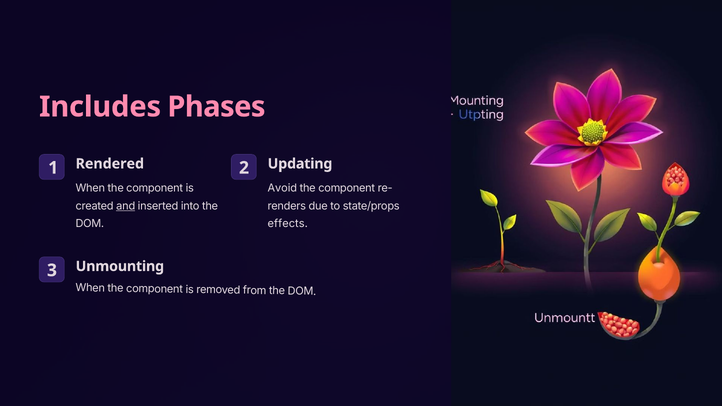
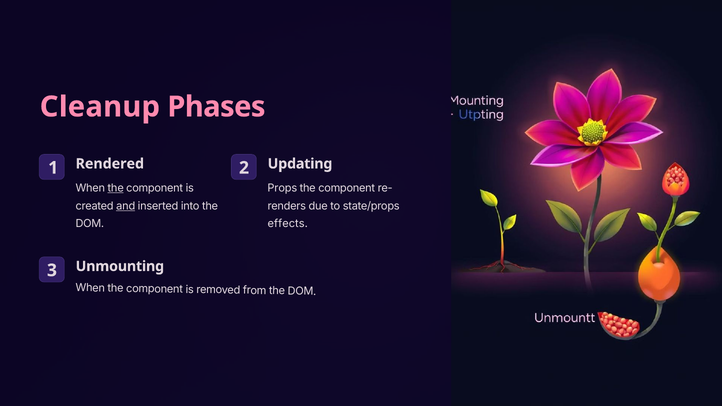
Includes: Includes -> Cleanup (100, 107)
the underline: none -> present (116, 188)
Avoid: Avoid -> Props (282, 188)
